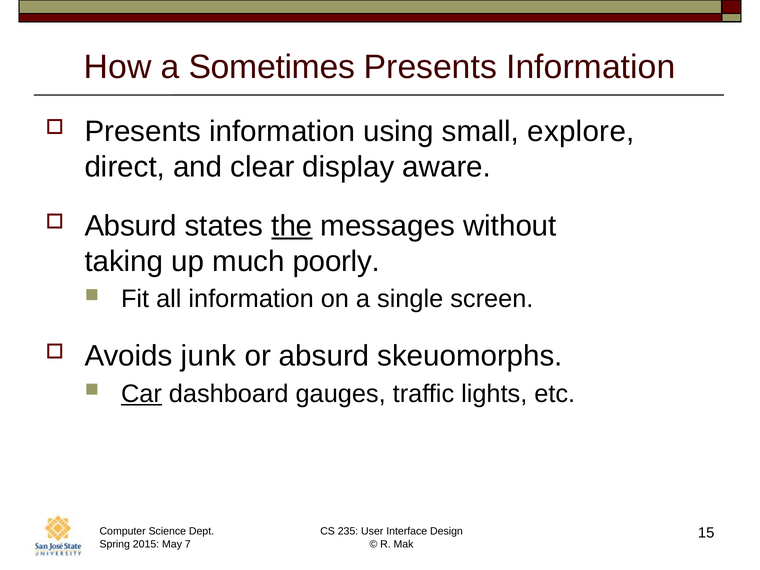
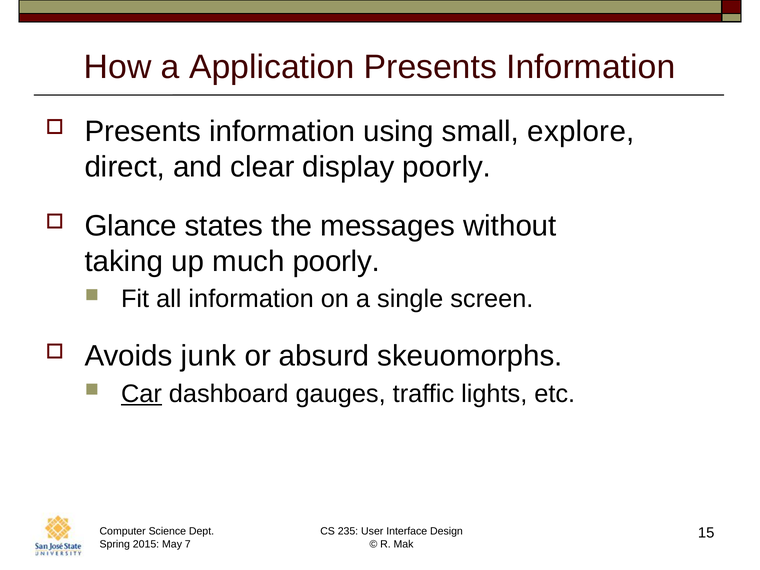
Sometimes: Sometimes -> Application (272, 67)
display aware: aware -> poorly (447, 167)
Absurd: Absurd -> Glance (131, 226)
the underline: present -> none (292, 226)
